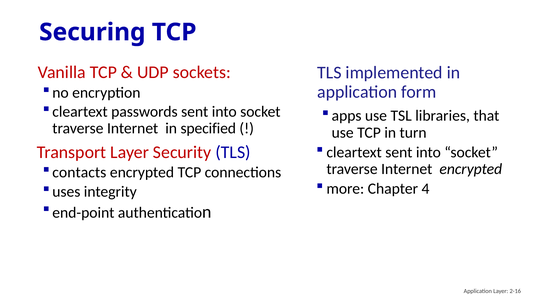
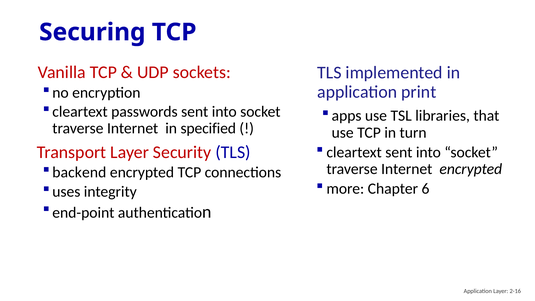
form: form -> print (419, 92)
contacts: contacts -> backend (79, 172)
4: 4 -> 6 (425, 189)
